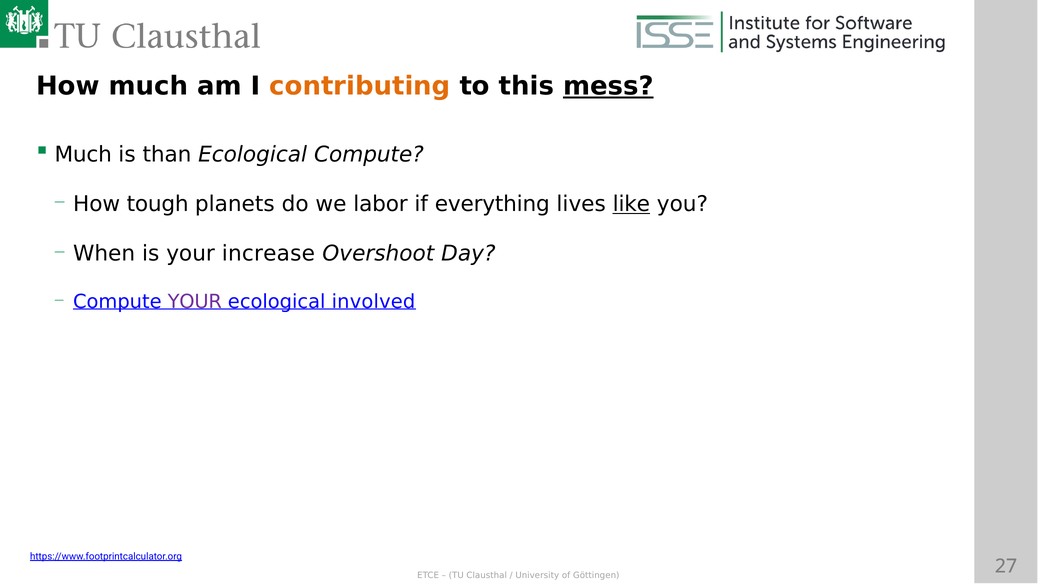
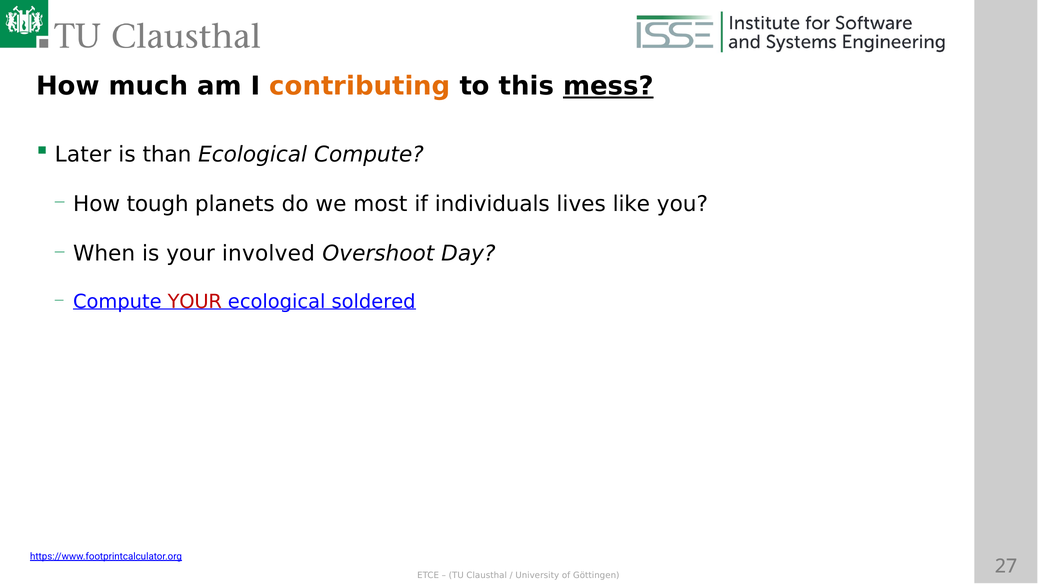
Much: Much -> Later (83, 155)
labor: labor -> most (380, 204)
everything: everything -> individuals (492, 204)
like underline: present -> none (631, 204)
increase: increase -> involved (268, 254)
YOUR colour: purple -> red (195, 302)
involved: involved -> soldered (374, 302)
